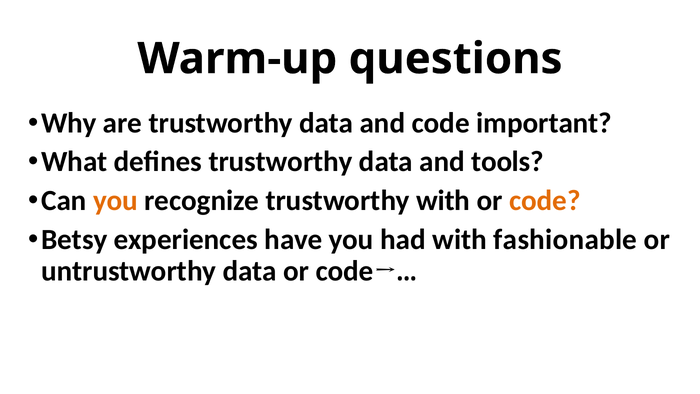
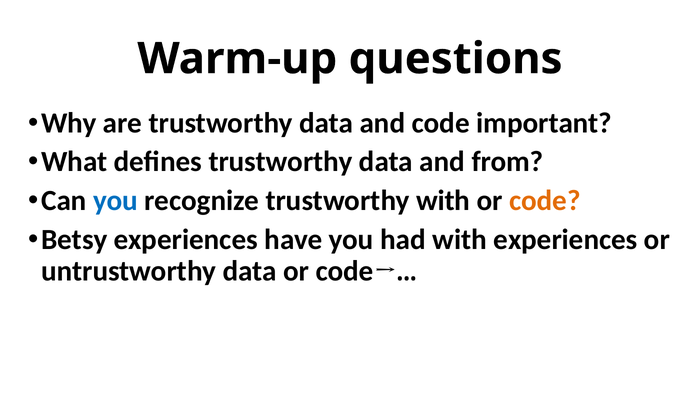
tools: tools -> from (507, 162)
you colour: orange -> blue (115, 201)
with fashionable: fashionable -> experiences (565, 239)
